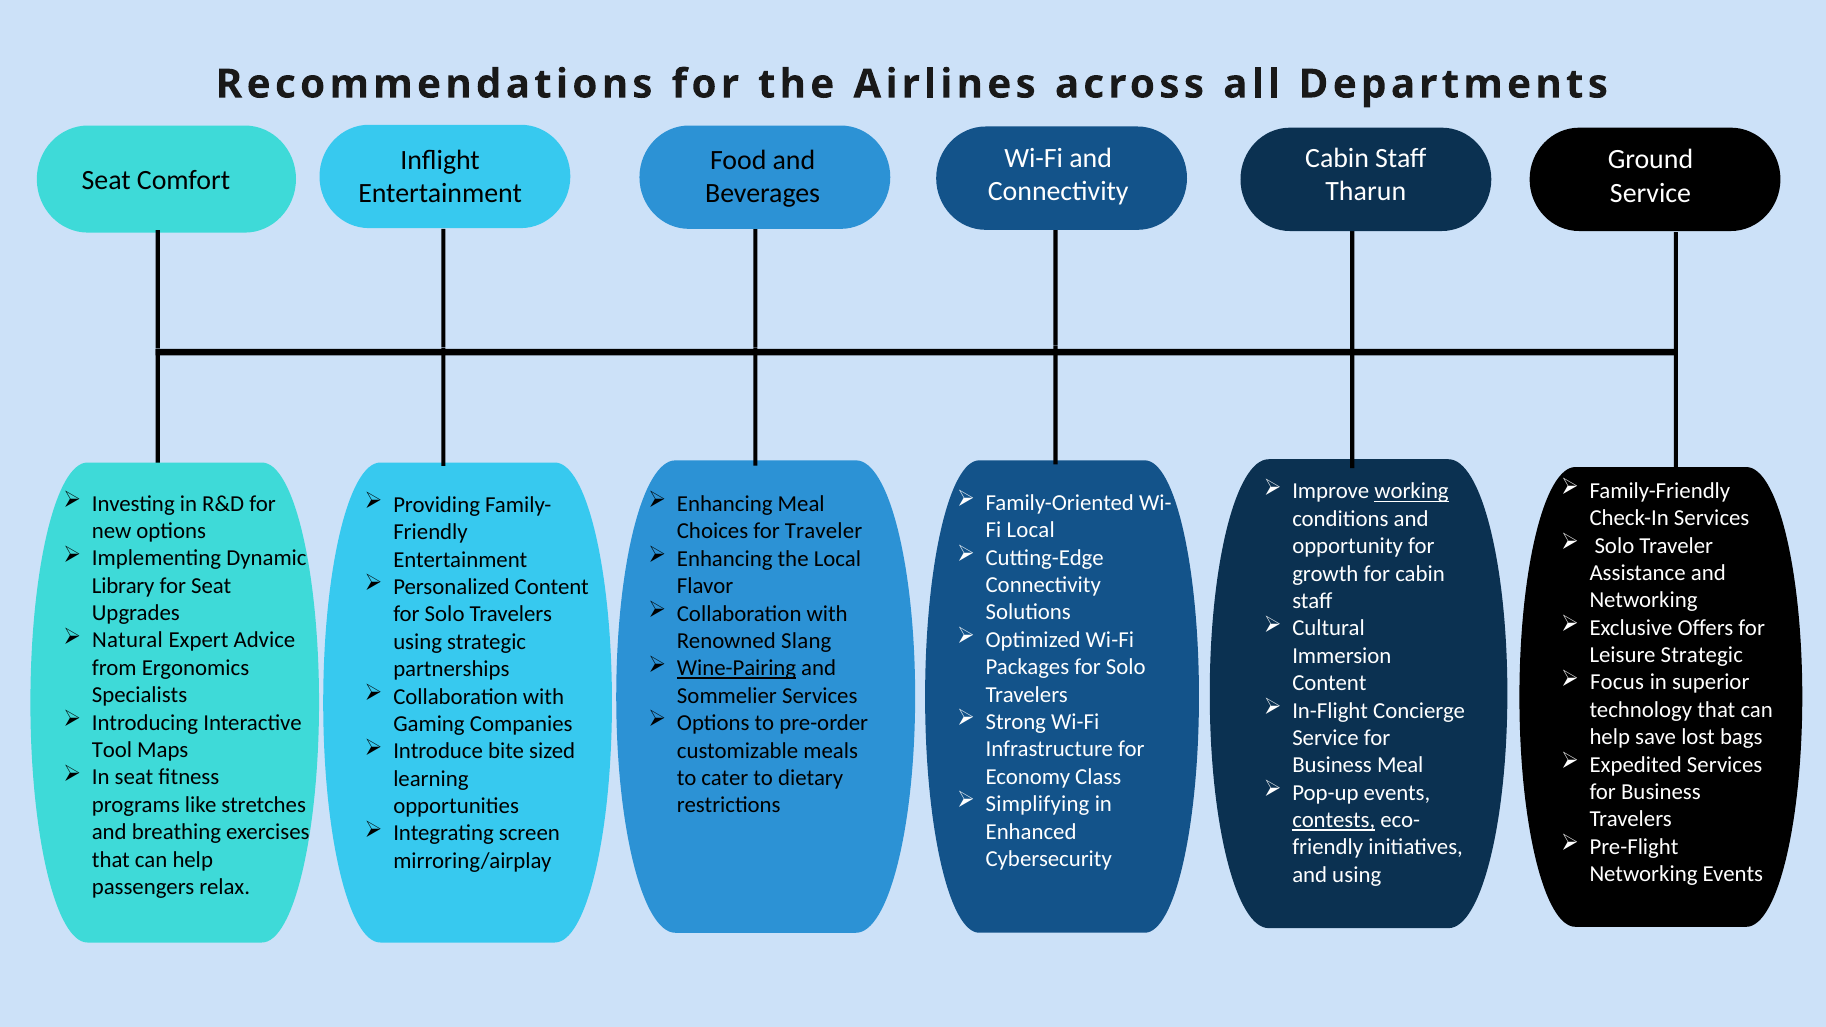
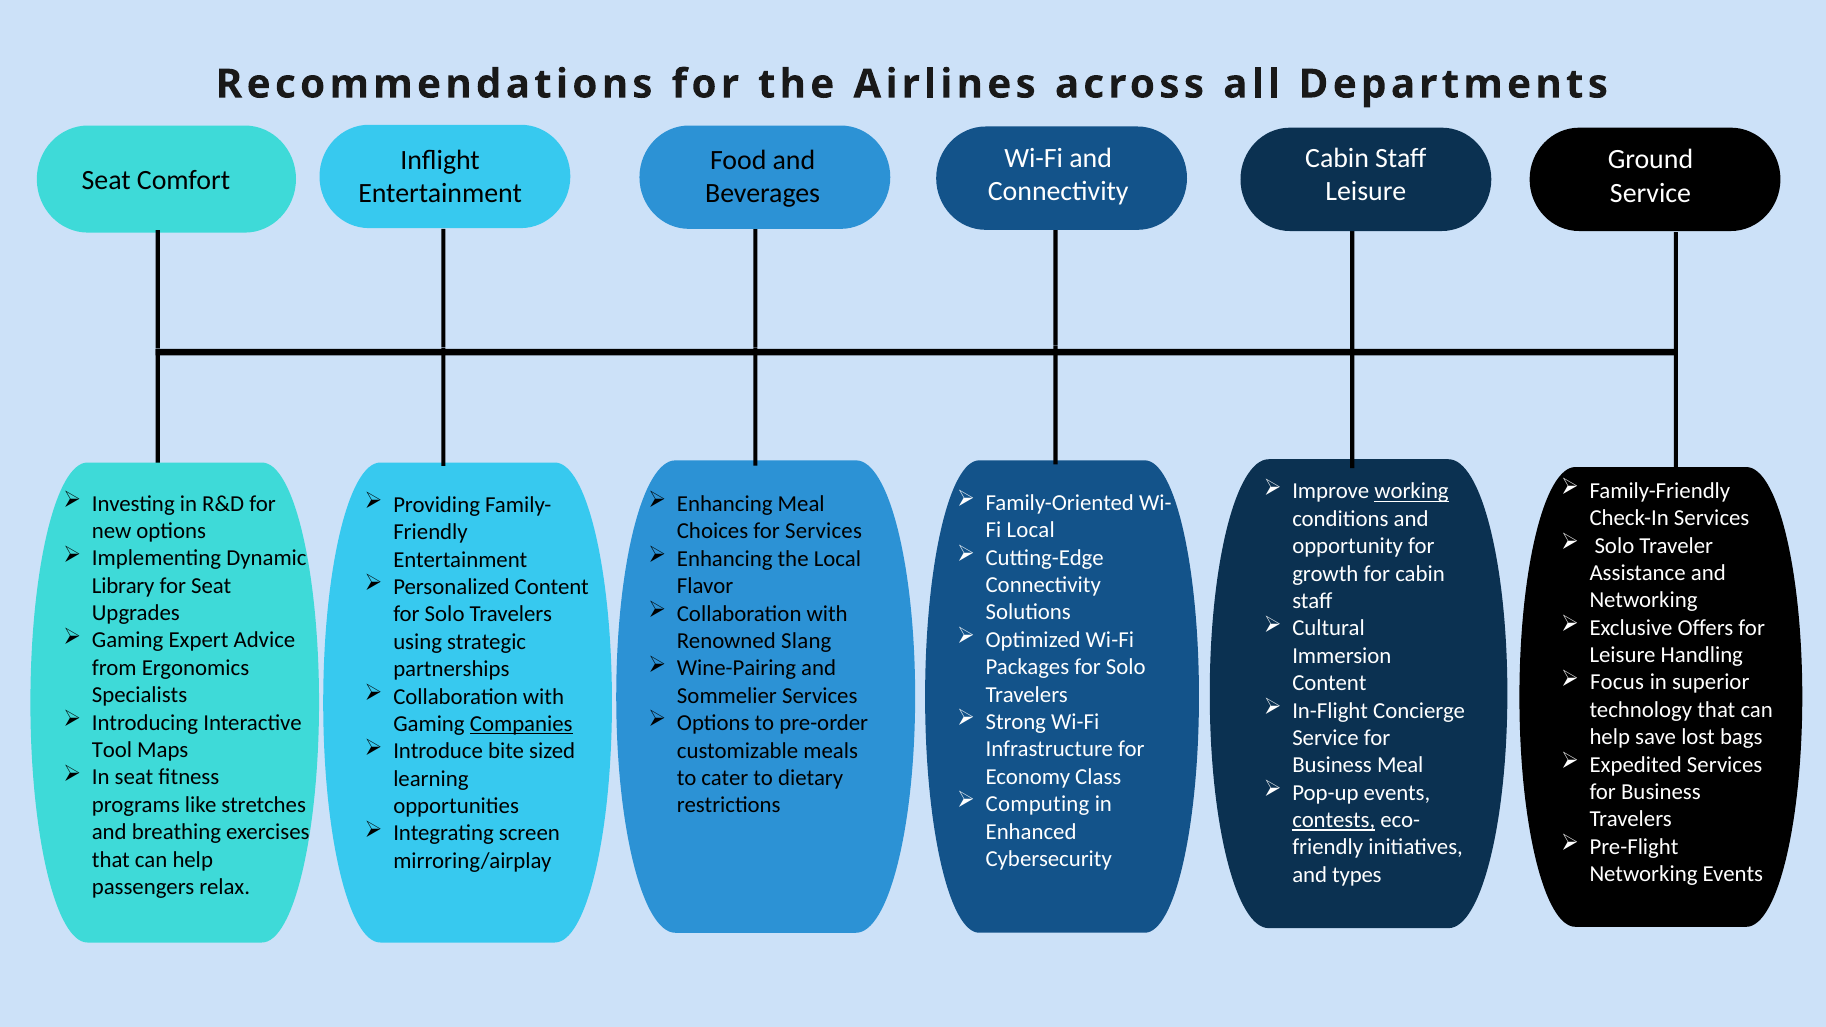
Tharun: Tharun -> Leisure (1366, 192)
for Traveler: Traveler -> Services (824, 531)
Natural: Natural -> Gaming (128, 640)
Leisure Strategic: Strategic -> Handling (1702, 655)
Wine-Pairing underline: present -> none (737, 668)
Companies underline: none -> present (521, 724)
Simplifying: Simplifying -> Computing (1038, 804)
and using: using -> types (1357, 875)
